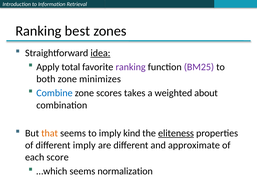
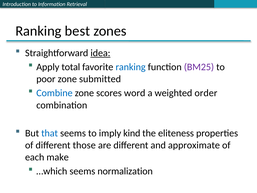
ranking colour: purple -> blue (131, 67)
both: both -> poor (46, 79)
minimizes: minimizes -> submitted (100, 79)
takes: takes -> word (135, 93)
about: about -> order (206, 93)
that colour: orange -> blue (50, 133)
eliteness underline: present -> none (176, 133)
different imply: imply -> those (84, 145)
score: score -> make (58, 157)
